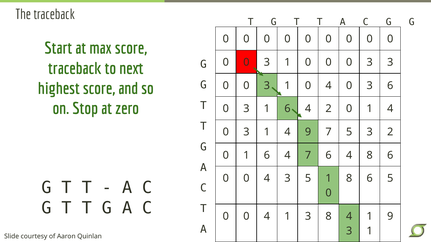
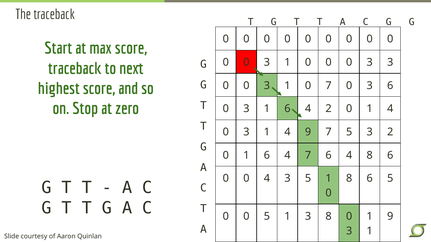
1 0 4: 4 -> 7 (329, 86)
4: 4 -> 5 (267, 217)
3 8 4: 4 -> 0 (349, 217)
